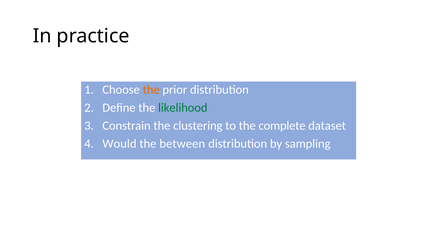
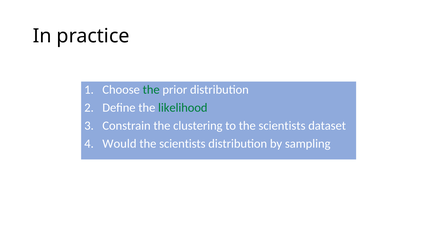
the colour: orange -> green (151, 90)
to the complete: complete -> scientists (282, 126)
between: between -> scientists (182, 144)
